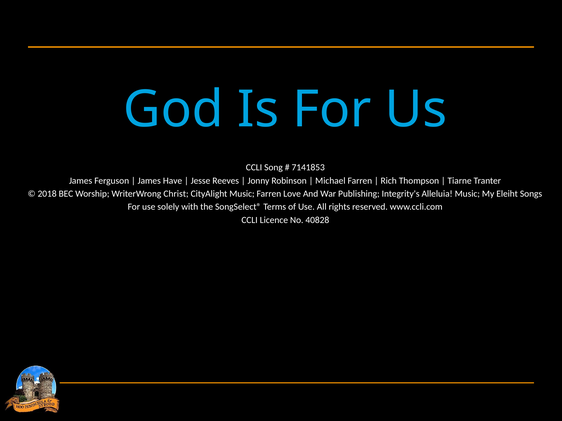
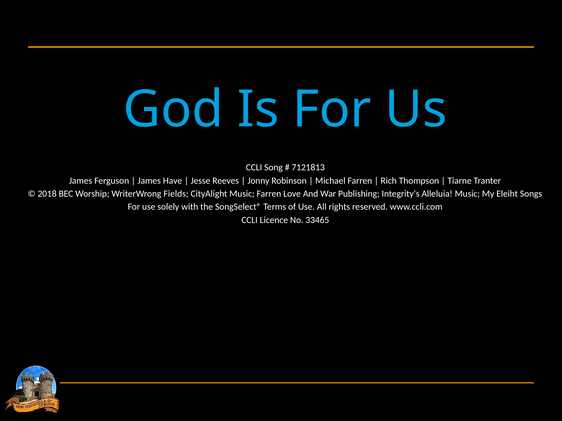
7141853: 7141853 -> 7121813 (308, 168)
Christ: Christ -> Fields (176, 194)
40828: 40828 -> 33465 (317, 220)
